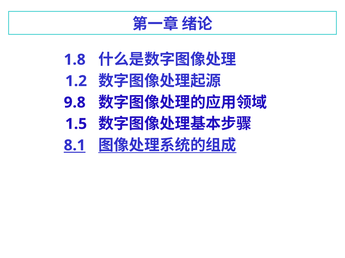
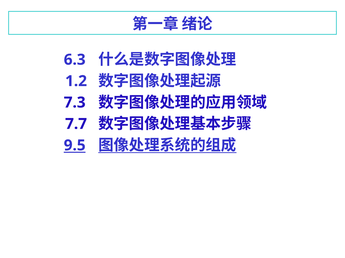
1.8: 1.8 -> 6.3 (75, 60)
9.8: 9.8 -> 7.3 (75, 103)
1.5: 1.5 -> 7.7 (76, 124)
8.1: 8.1 -> 9.5 (75, 146)
